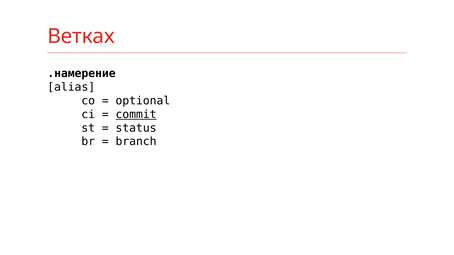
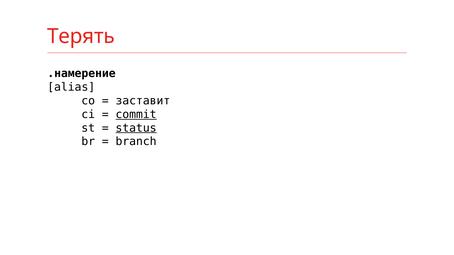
Ветках: Ветках -> Терять (81, 36)
optional: optional -> заставит (143, 101)
status underline: none -> present (136, 128)
